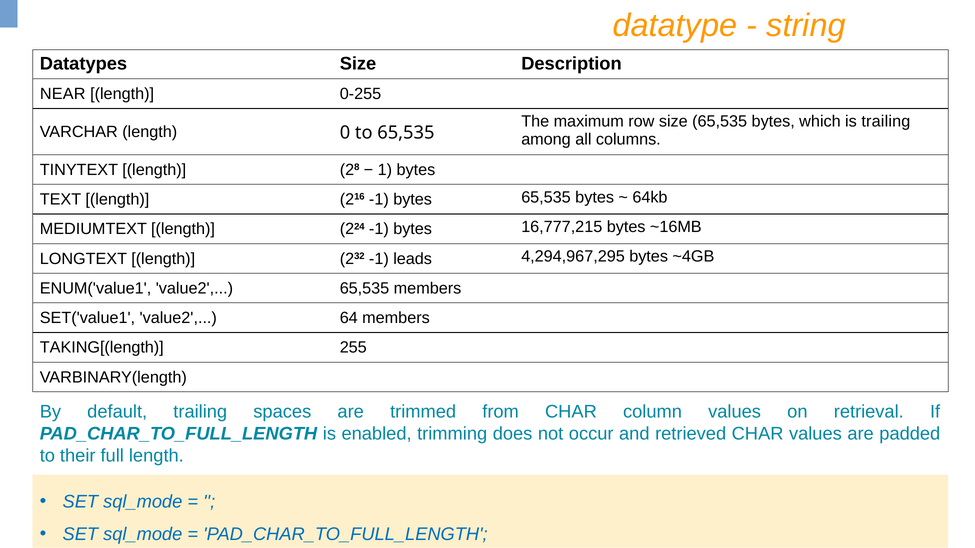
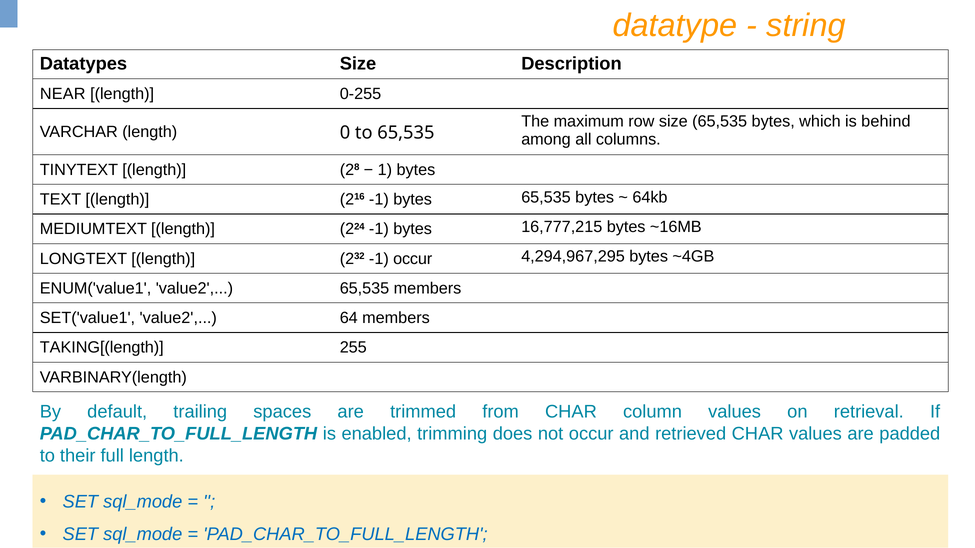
is trailing: trailing -> behind (886, 121)
-1 leads: leads -> occur (413, 259)
